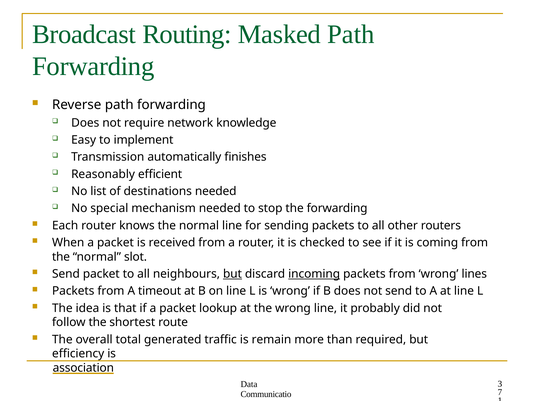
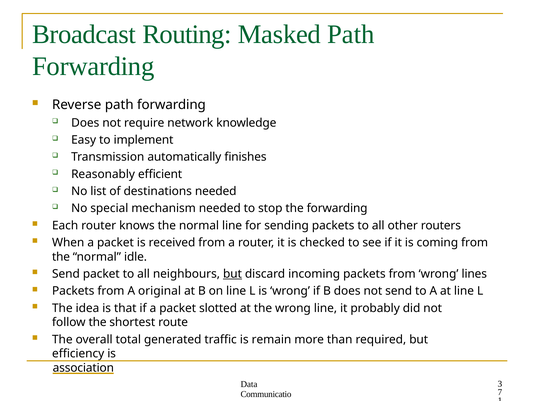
slot: slot -> idle (136, 256)
incoming underline: present -> none (314, 274)
timeout: timeout -> original (160, 291)
lookup: lookup -> slotted (218, 308)
